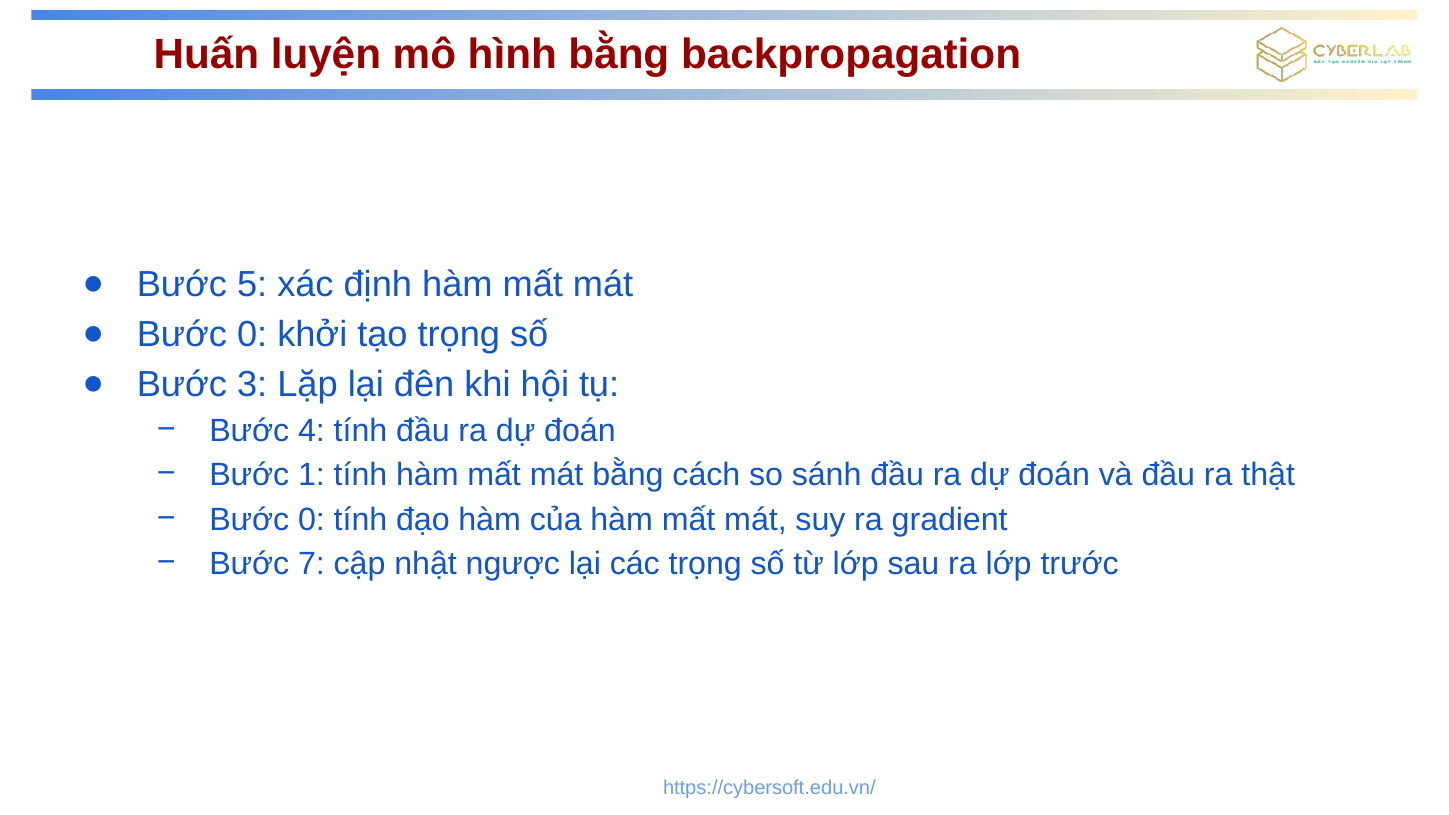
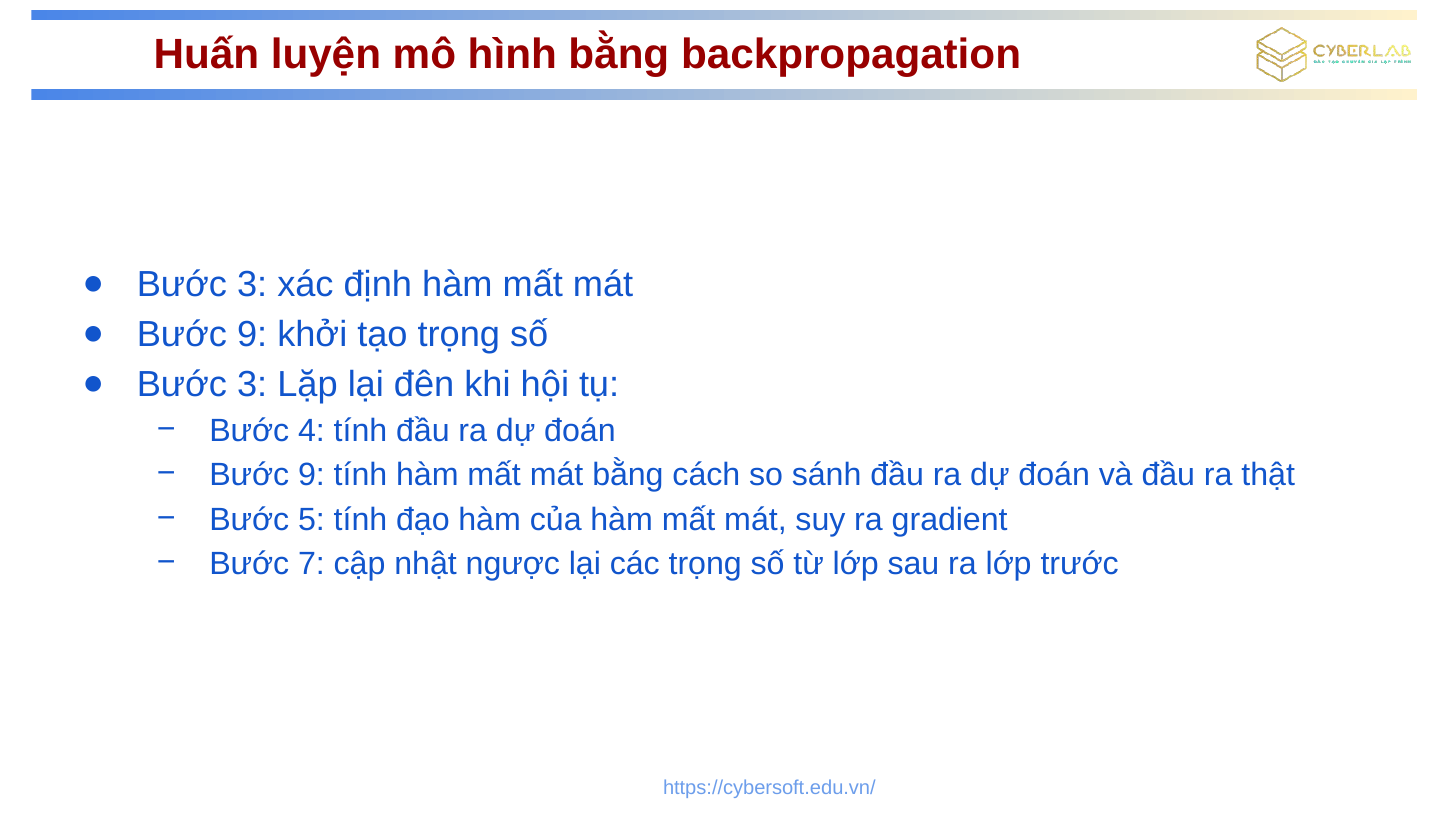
5: 5 -> 3 (252, 285)
0: 0 -> 9 (252, 334)
1: 1 -> 9 (311, 475)
0: 0 -> 5 (311, 520)
